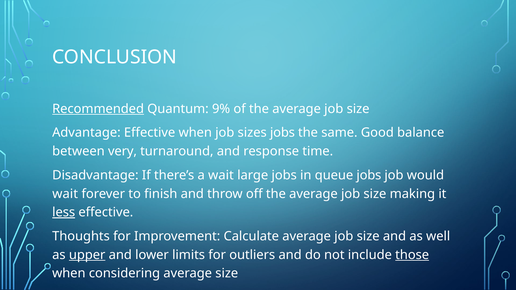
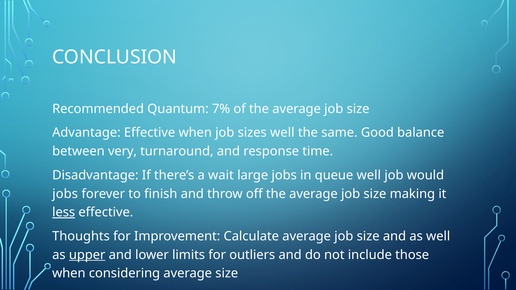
Recommended underline: present -> none (98, 109)
9%: 9% -> 7% (221, 109)
sizes jobs: jobs -> well (282, 133)
queue jobs: jobs -> well (369, 175)
wait: wait -> jobs (65, 194)
those underline: present -> none (412, 255)
